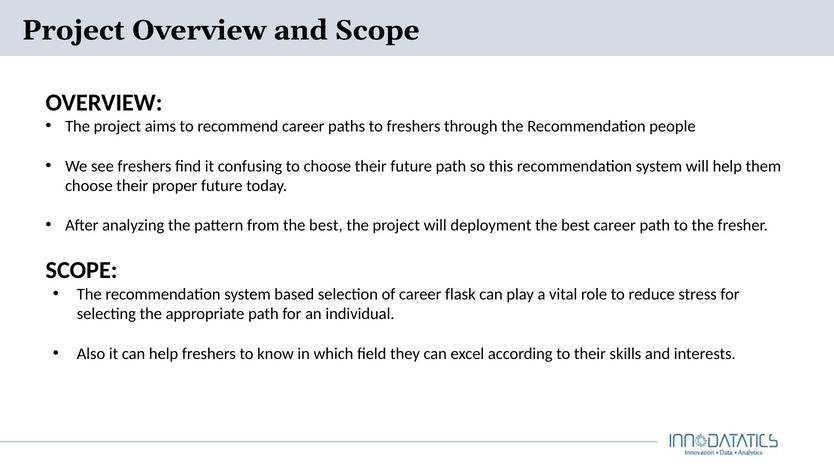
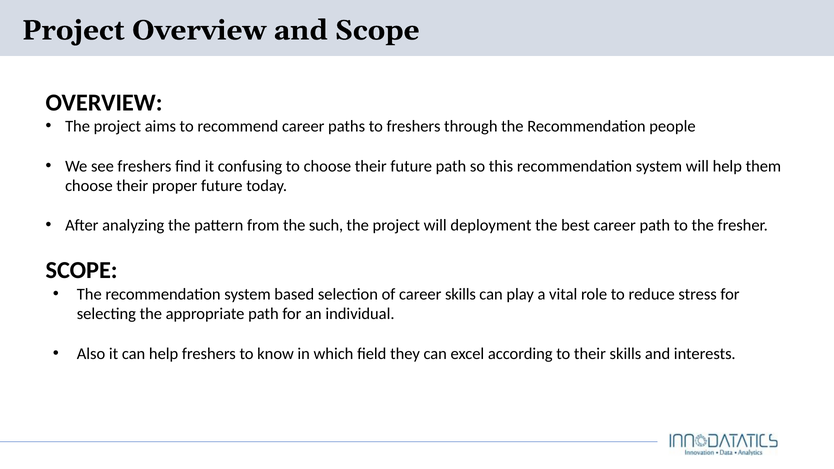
from the best: best -> such (326, 226)
career flask: flask -> skills (460, 294)
